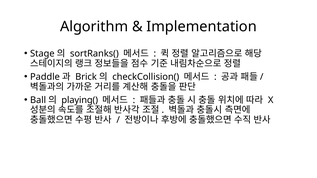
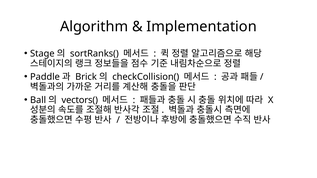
playing(: playing( -> vectors( (80, 100)
